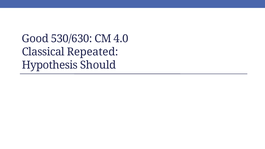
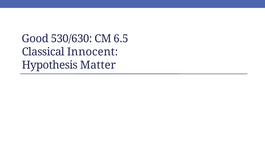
4.0: 4.0 -> 6.5 (121, 39)
Repeated: Repeated -> Innocent (93, 52)
Should: Should -> Matter (98, 65)
